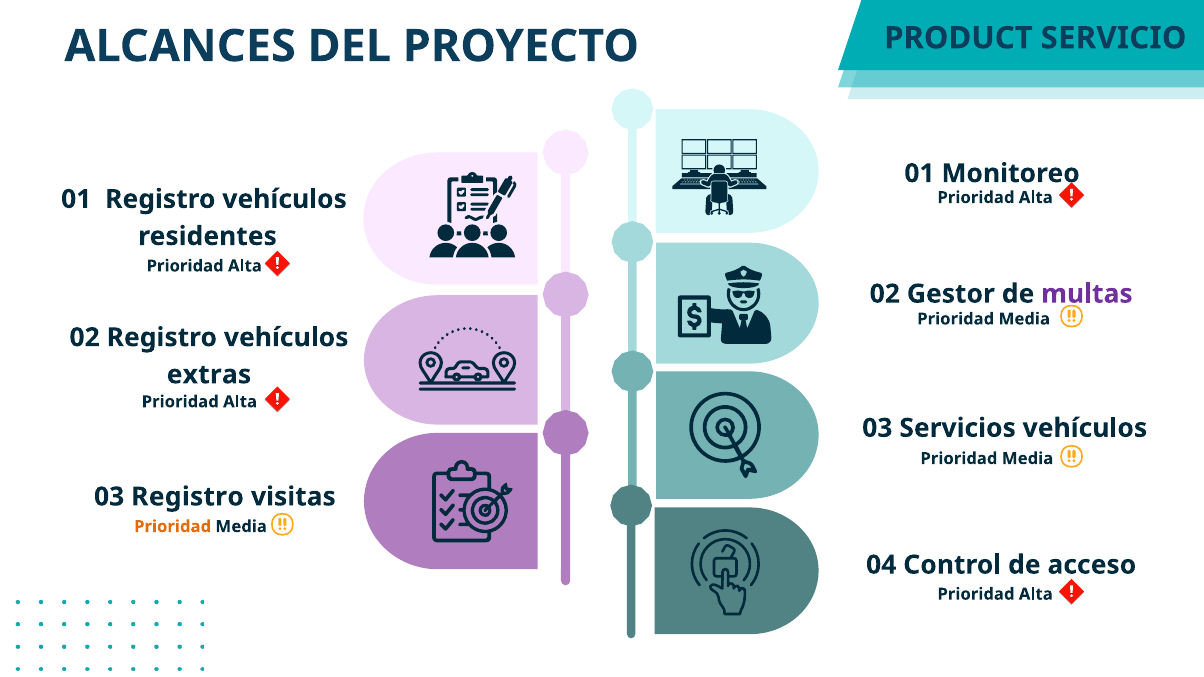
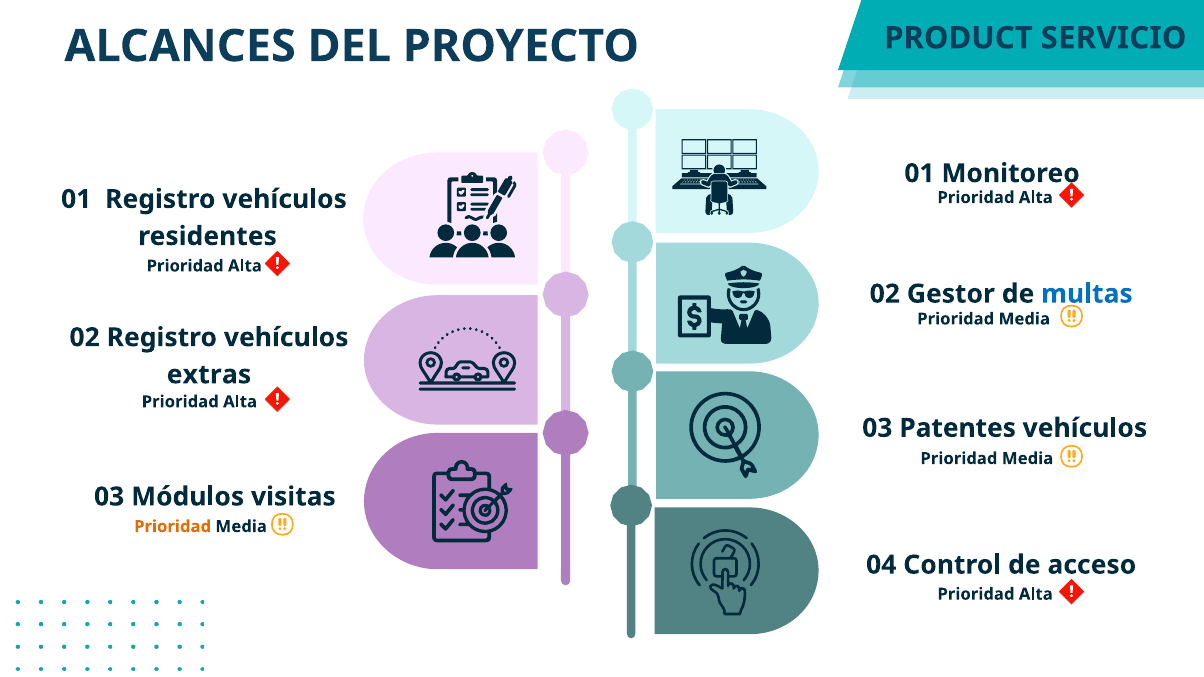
multas colour: purple -> blue (1087, 294)
Servicios: Servicios -> Patentes (958, 428)
03 Registro: Registro -> Módulos (188, 497)
